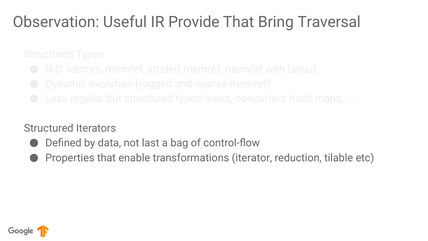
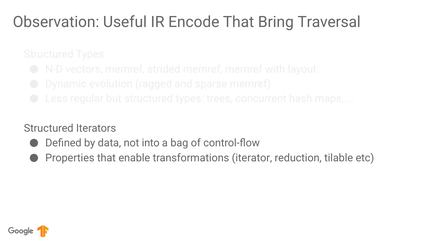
Provide: Provide -> Encode (194, 22)
last: last -> into (151, 143)
